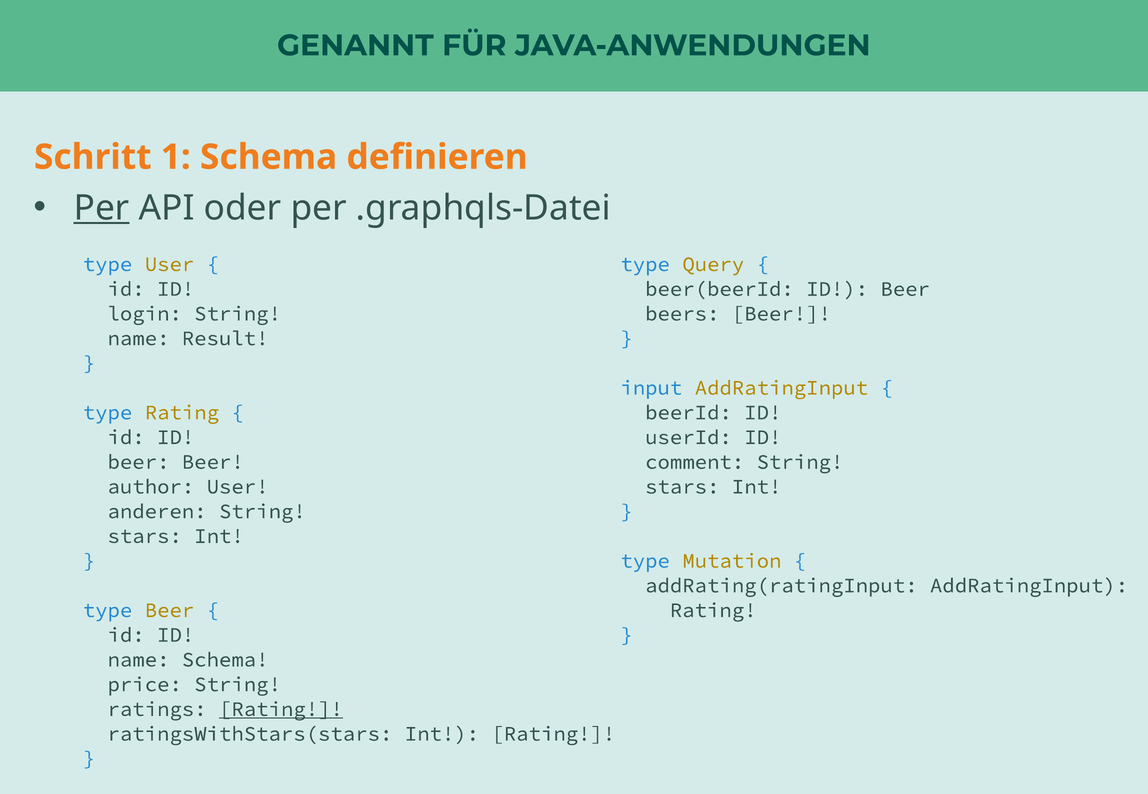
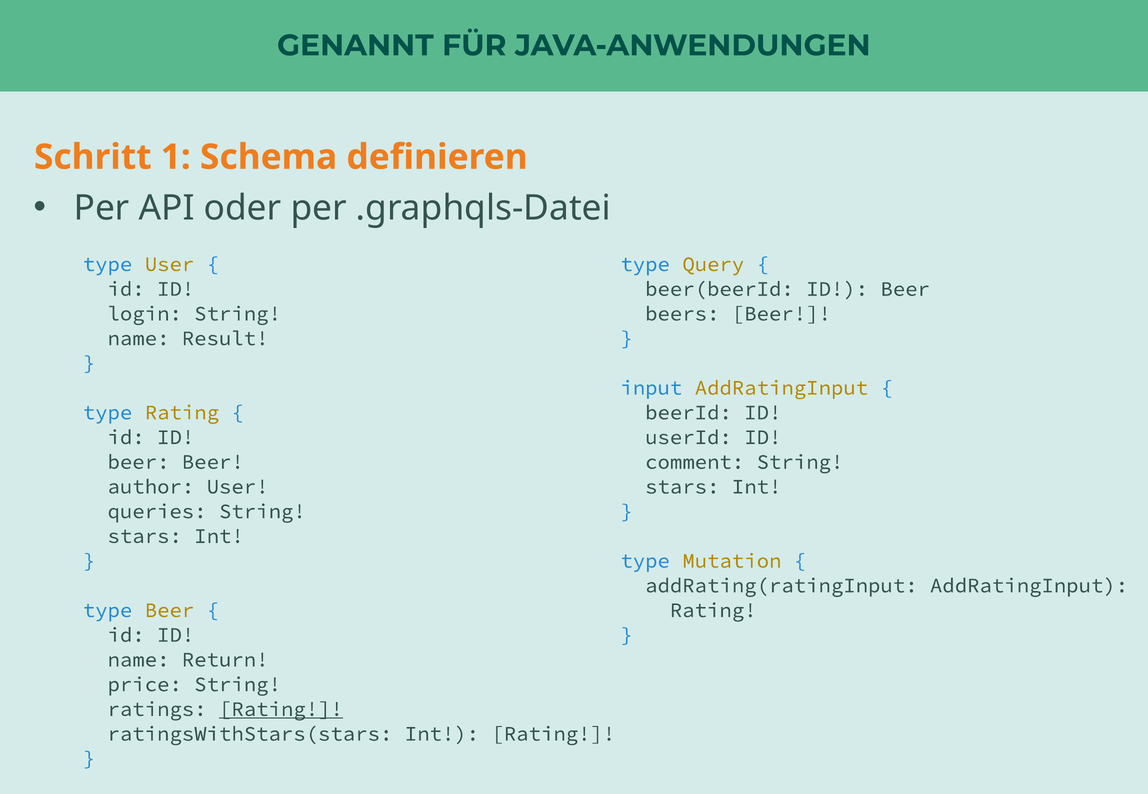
Per underline: present -> none (102, 208)
anderen: anderen -> queries (157, 512)
name Schema: Schema -> Return (225, 660)
